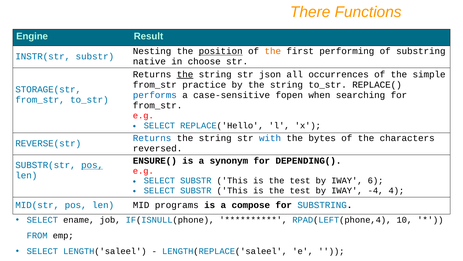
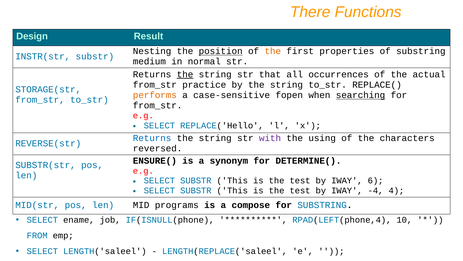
Engine: Engine -> Design (32, 36)
performing: performing -> properties (347, 51)
native: native -> medium (149, 61)
choose: choose -> normal (204, 61)
json: json -> that (270, 74)
simple: simple -> actual (429, 74)
performs colour: blue -> orange (155, 95)
searching underline: none -> present (361, 95)
with colour: blue -> purple (270, 138)
bytes: bytes -> using (322, 138)
DEPENDING(: DEPENDING( -> DETERMINE( (308, 160)
pos underline: present -> none (92, 165)
